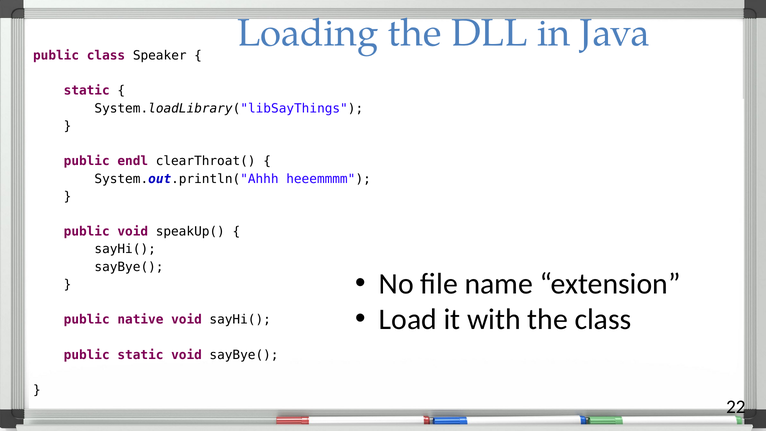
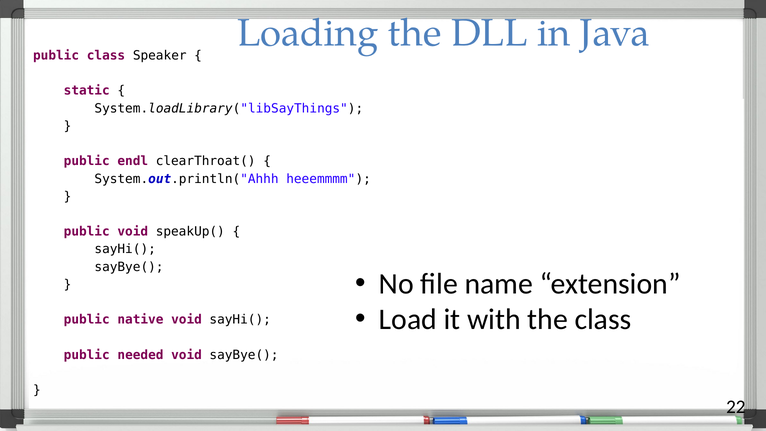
public static: static -> needed (140, 355)
